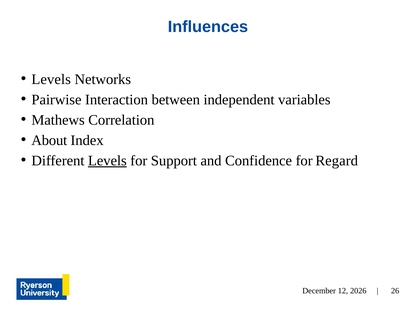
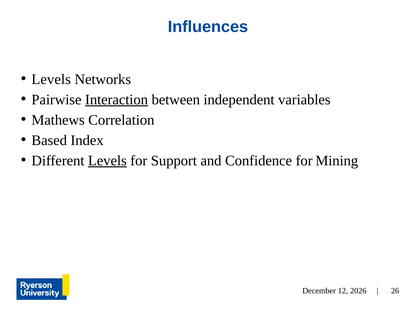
Interaction underline: none -> present (117, 100)
About: About -> Based (49, 140)
Regard: Regard -> Mining (337, 161)
